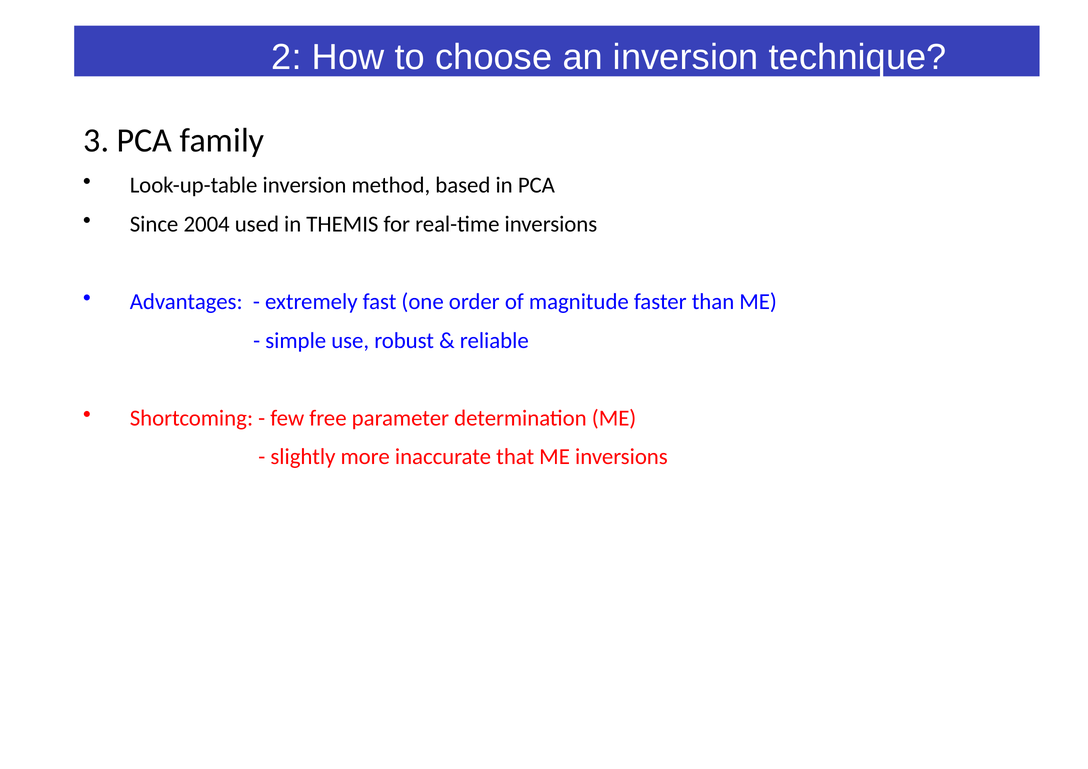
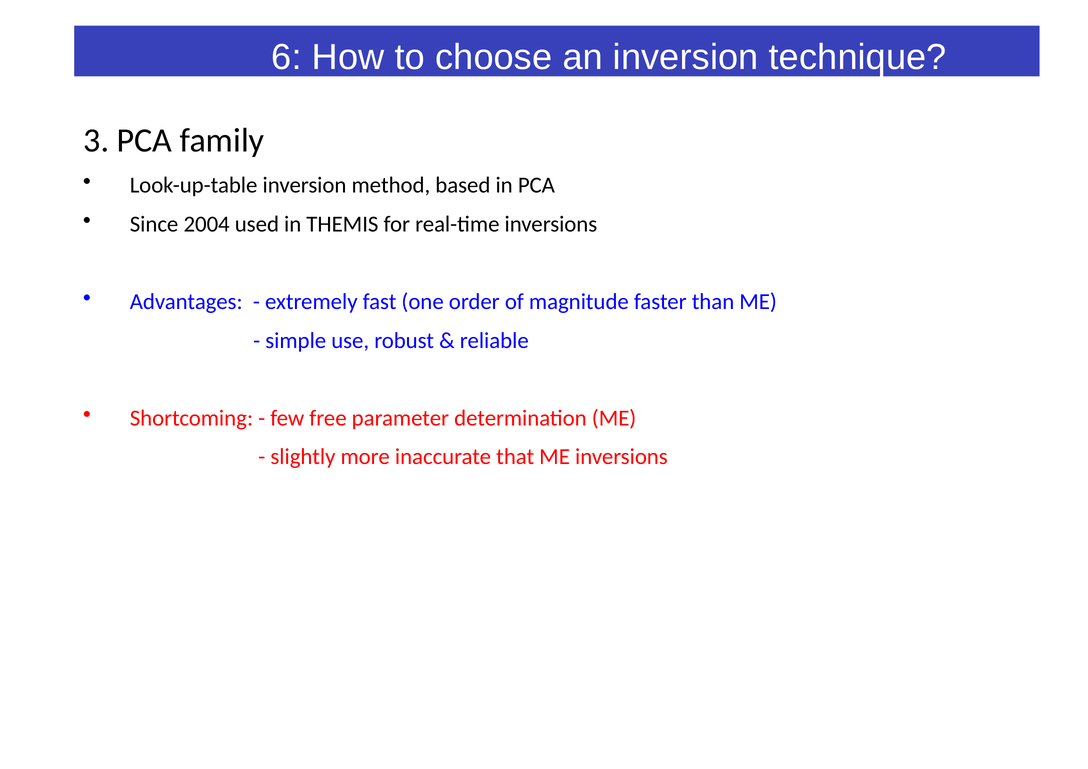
2: 2 -> 6 (287, 57)
